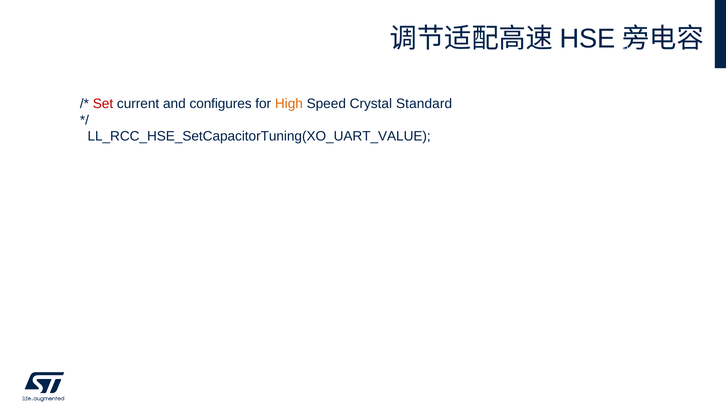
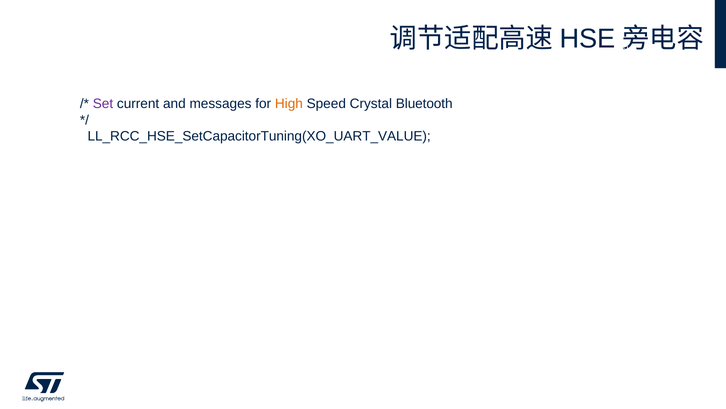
Set colour: red -> purple (103, 104)
configures: configures -> messages (221, 104)
Standard: Standard -> Bluetooth (424, 104)
